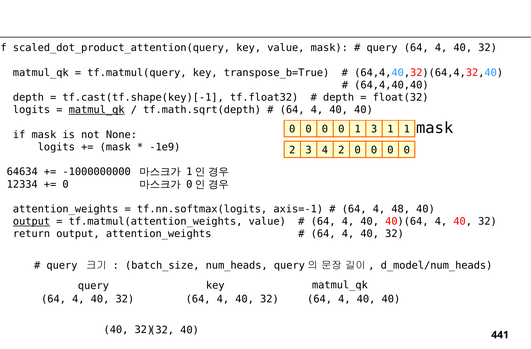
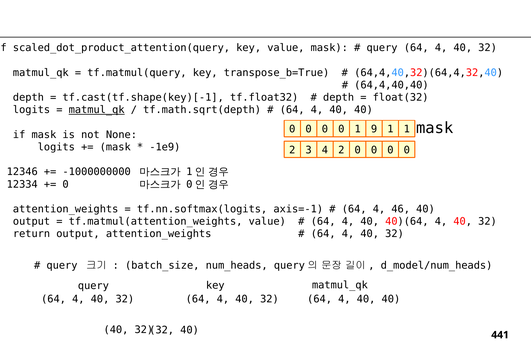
1 3: 3 -> 9 (374, 129)
64634: 64634 -> 12346 (22, 172)
48: 48 -> 46 (401, 209)
output underline: present -> none (32, 221)
